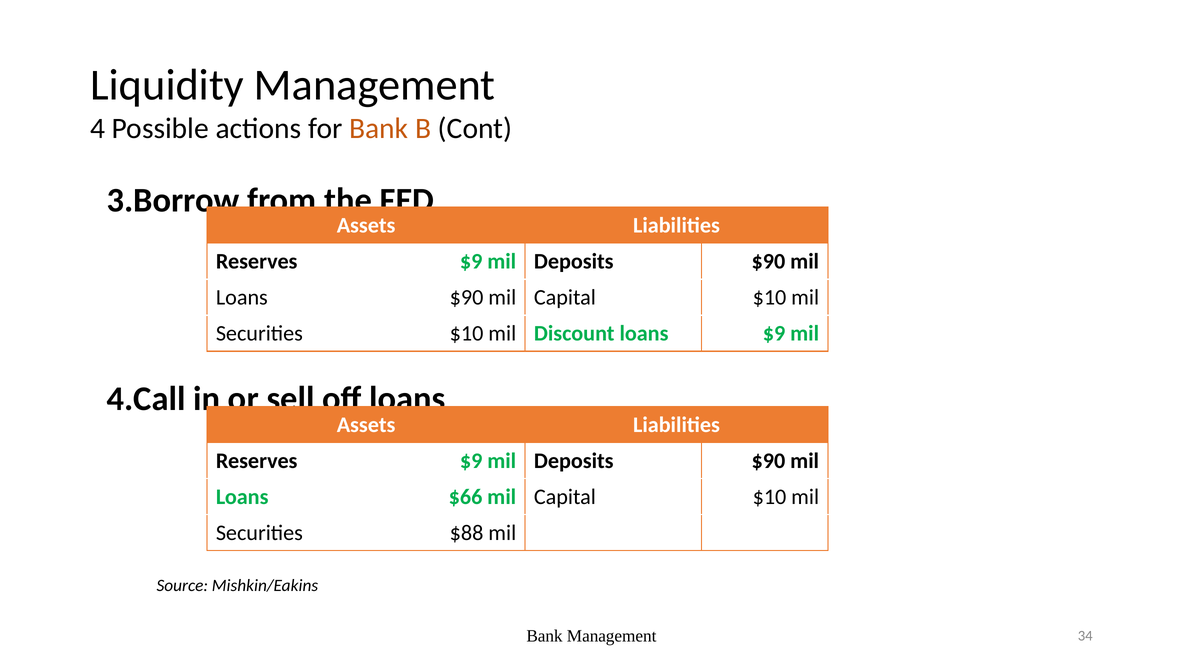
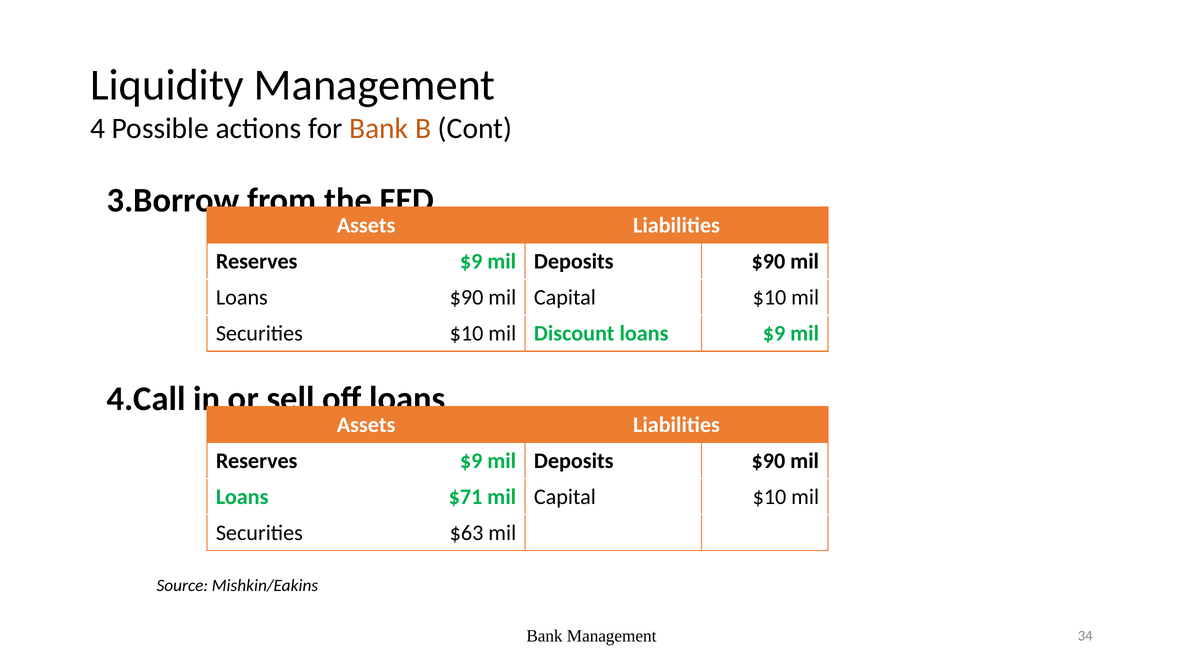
$66: $66 -> $71 (466, 496)
$88: $88 -> $63 (467, 532)
